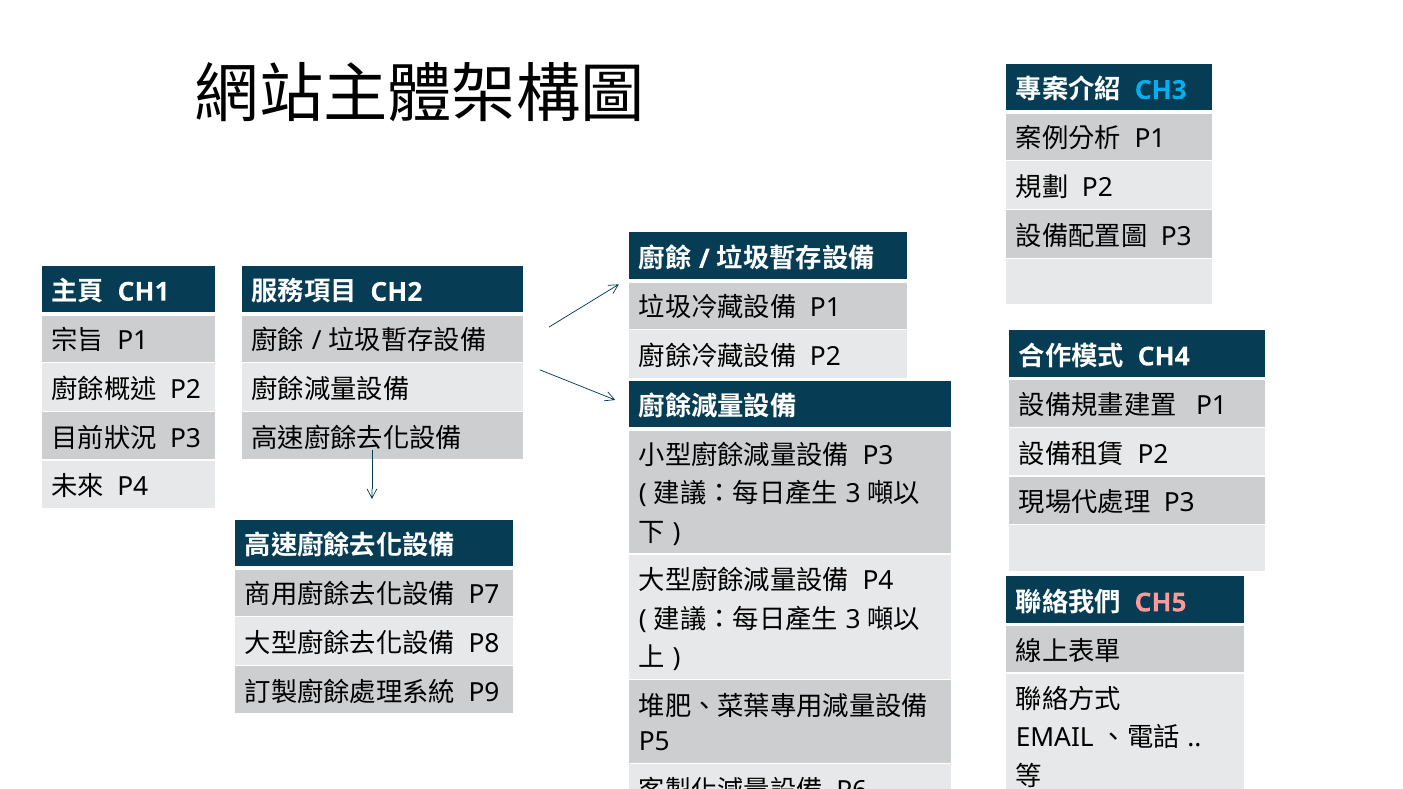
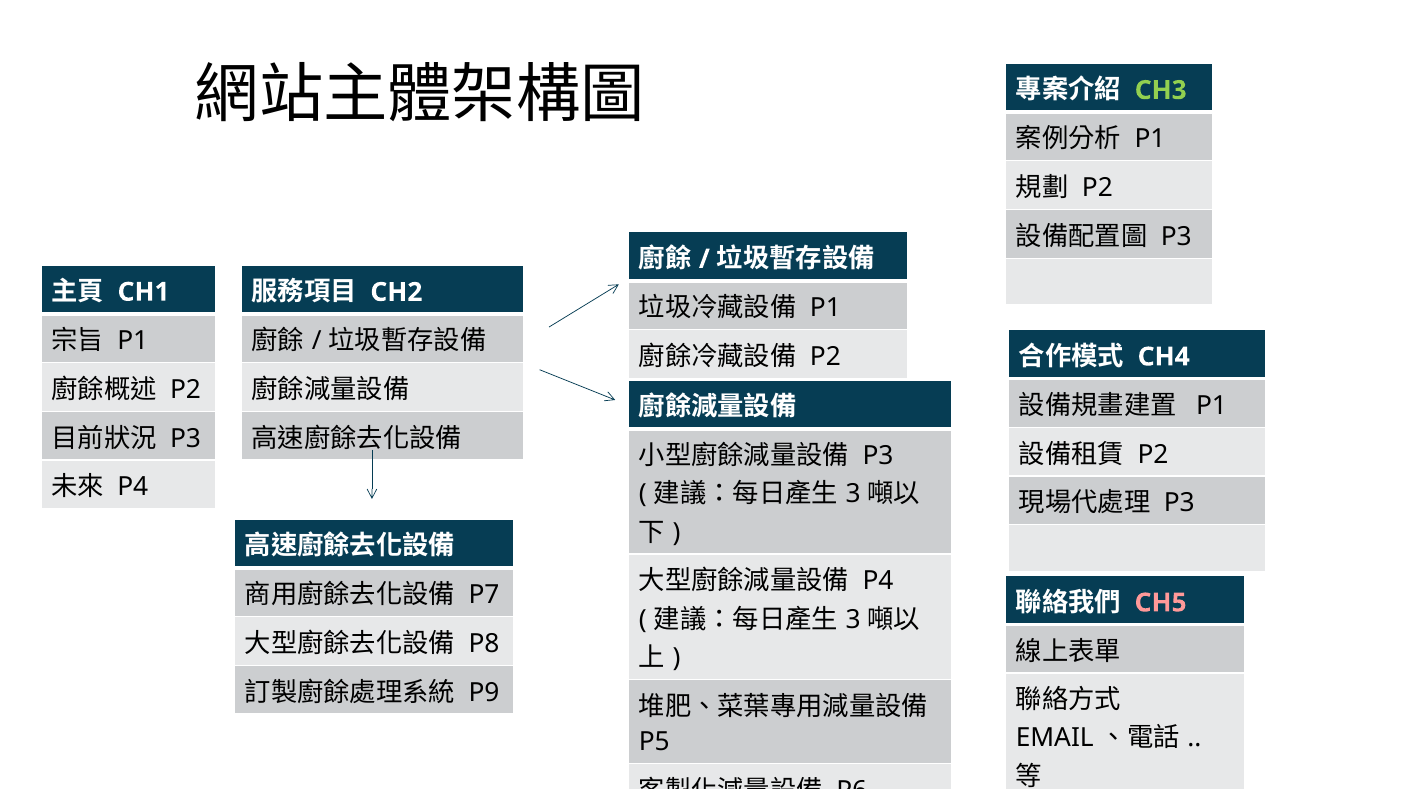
CH3 colour: light blue -> light green (1161, 90)
